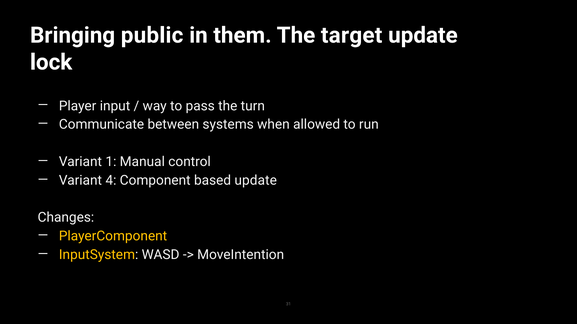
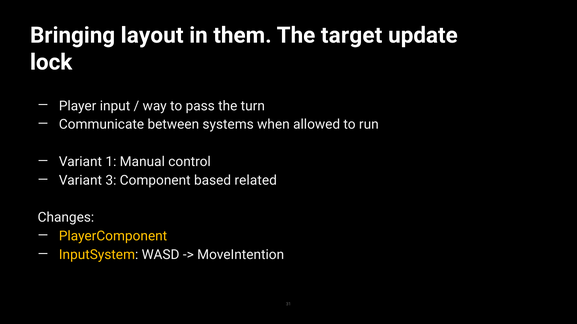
public: public -> layout (152, 35)
4: 4 -> 3 (111, 181)
based update: update -> related (256, 181)
